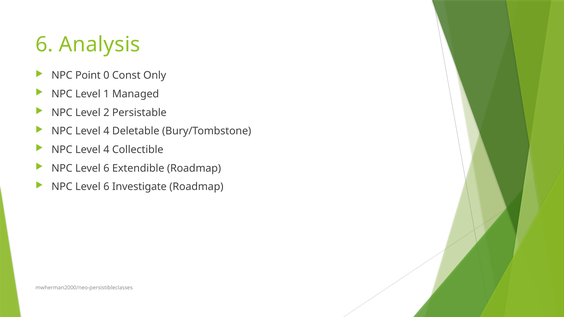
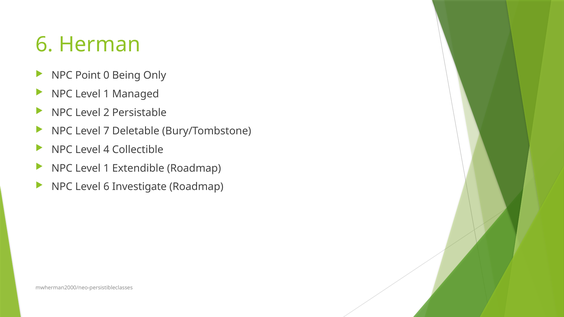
Analysis: Analysis -> Herman (100, 44)
Const: Const -> Being (126, 76)
4: 4 -> 7 (106, 131)
6: 6 -> 1 (106, 168)
